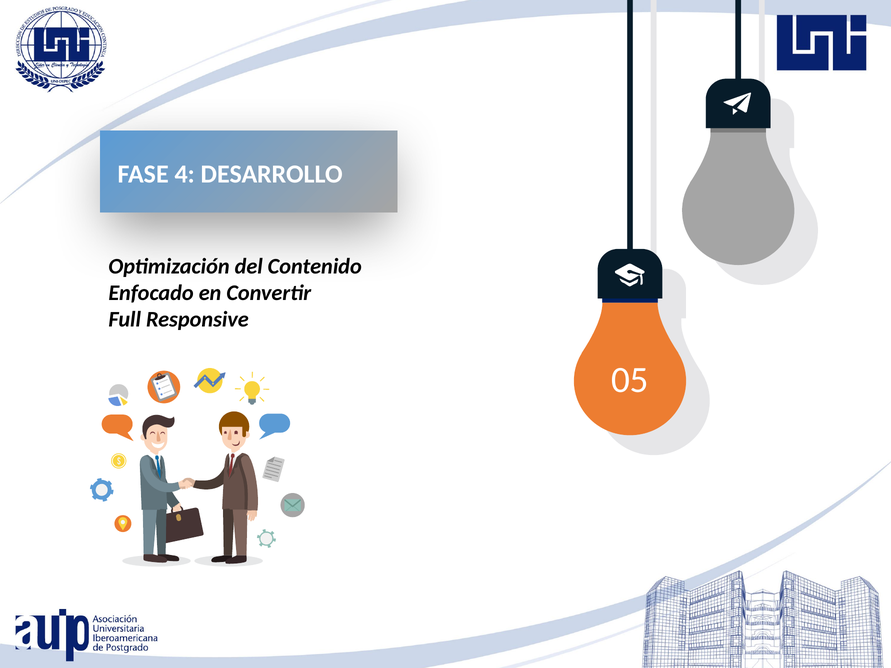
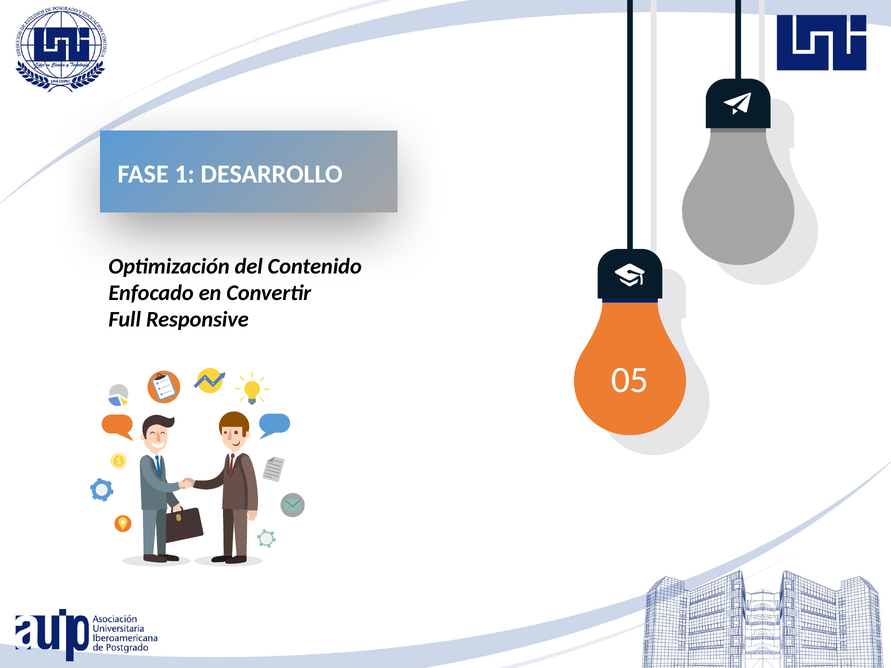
4: 4 -> 1 (185, 174)
